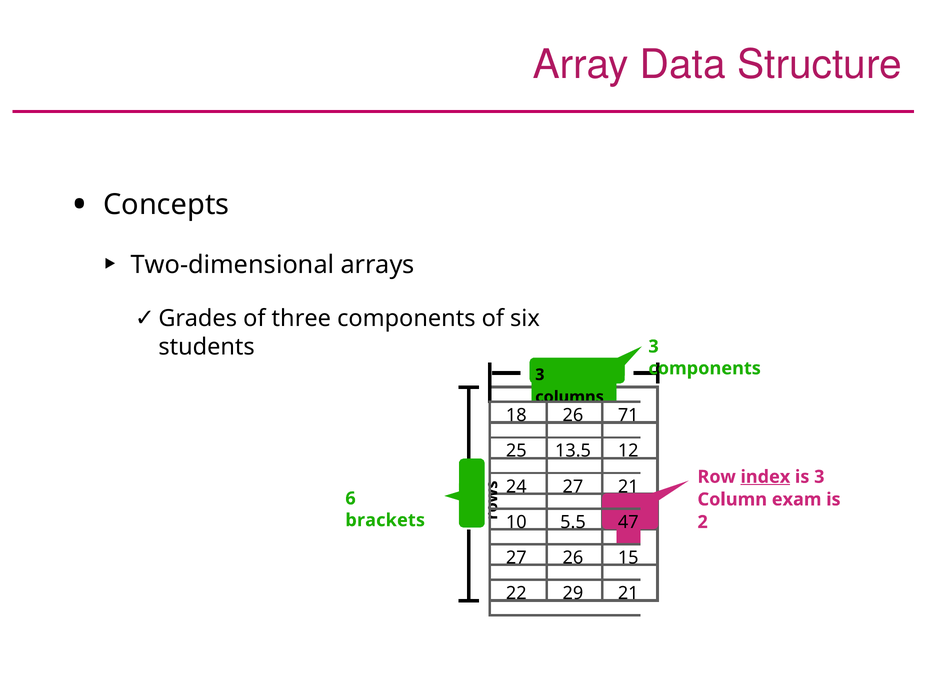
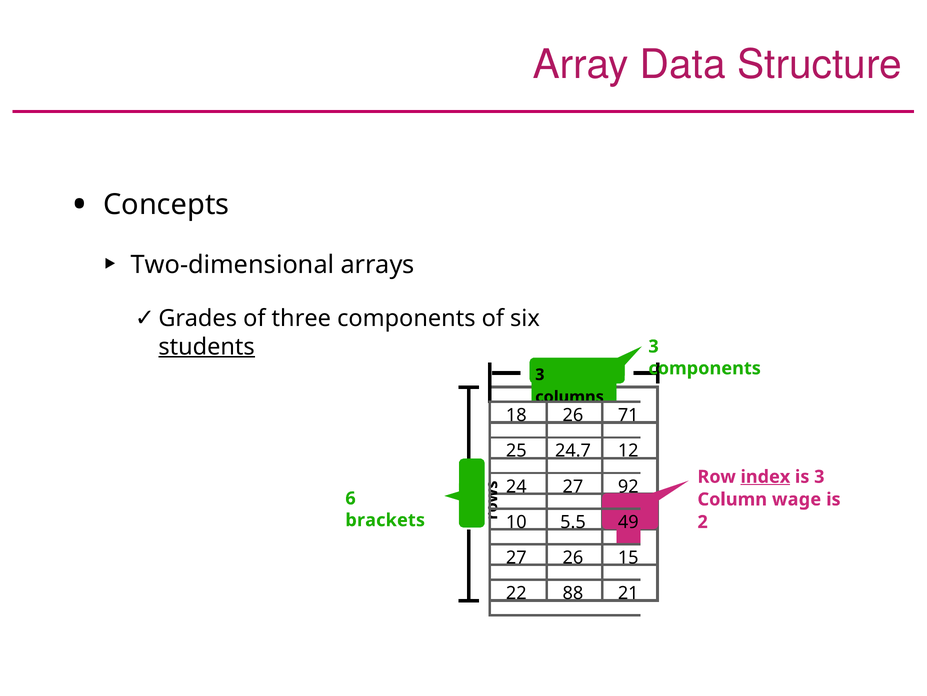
students underline: none -> present (207, 346)
13.5: 13.5 -> 24.7 (573, 450)
27 21: 21 -> 92 (628, 486)
exam: exam -> wage (797, 499)
47: 47 -> 49 (628, 522)
29: 29 -> 88 (573, 593)
